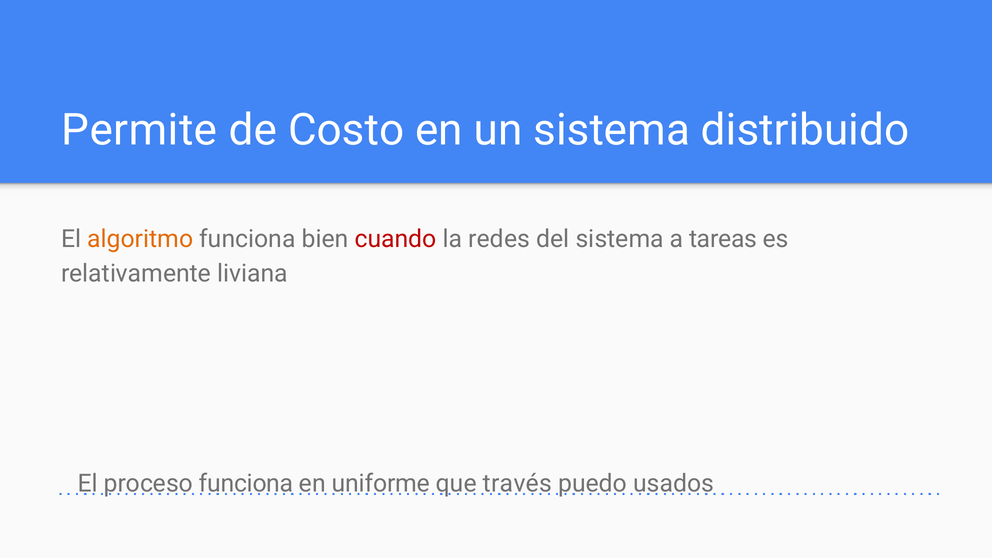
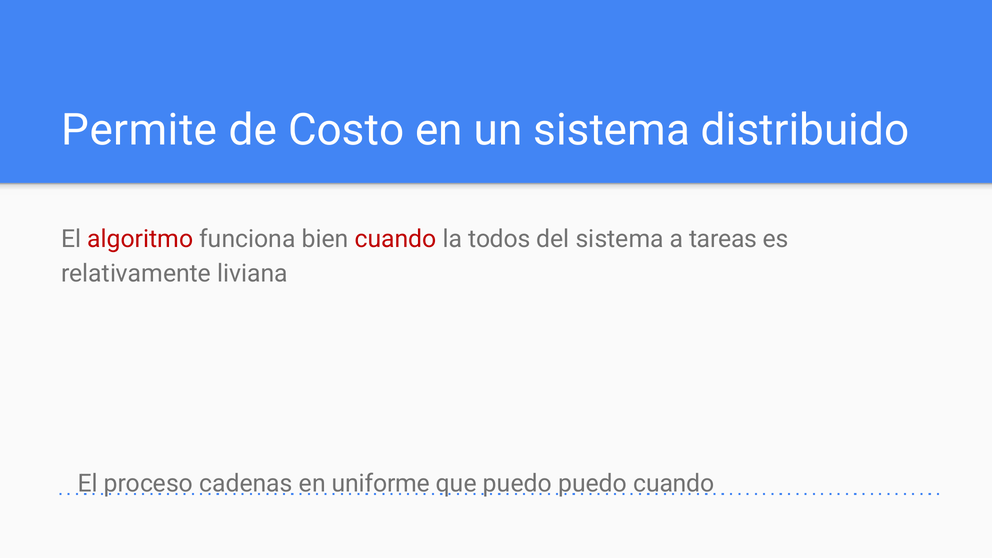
algoritmo colour: orange -> red (140, 239)
redes: redes -> todos (499, 239)
proceso funciona: funciona -> cadenas (246, 484)
que través: través -> puedo (518, 484)
puedo usados: usados -> cuando (674, 484)
